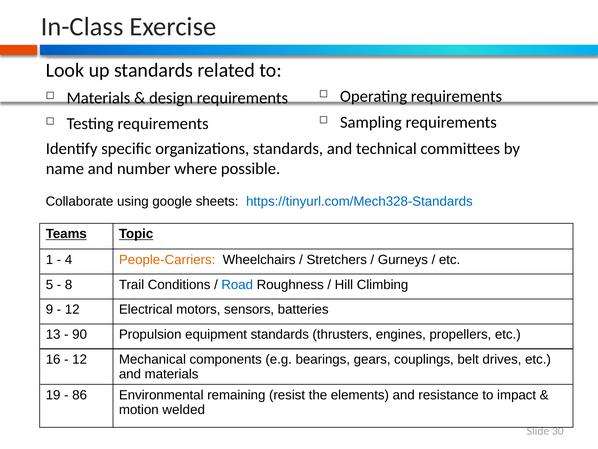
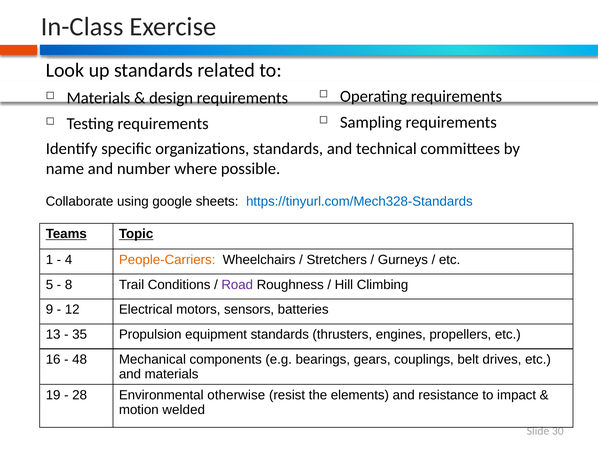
Road colour: blue -> purple (237, 284)
90: 90 -> 35 (80, 334)
12: 12 -> 48 (80, 359)
86: 86 -> 28 (80, 395)
remaining: remaining -> otherwise (236, 395)
